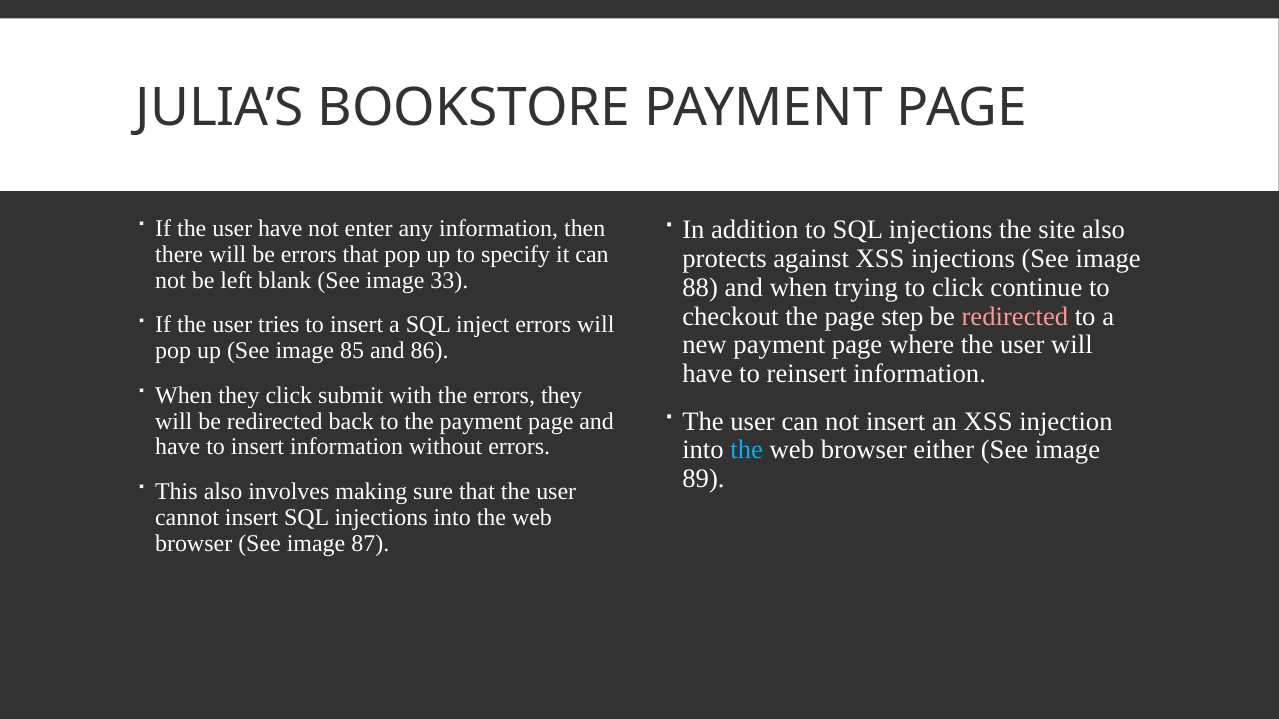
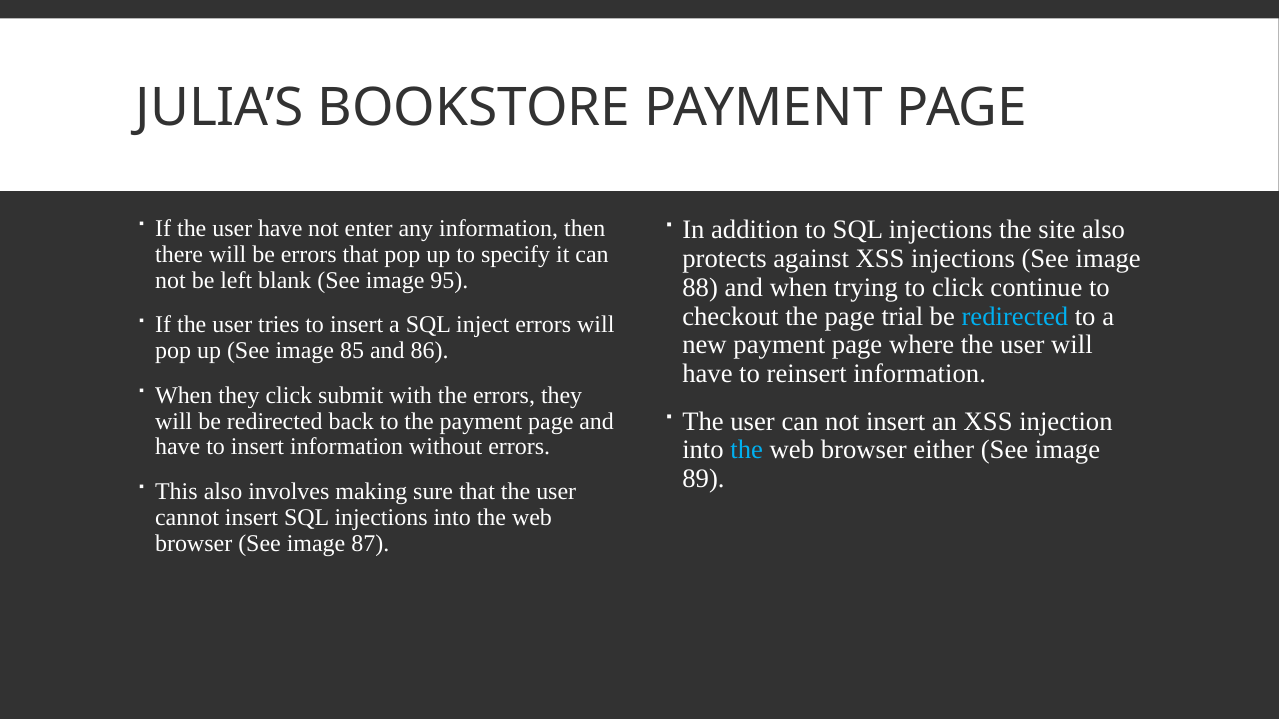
33: 33 -> 95 (449, 280)
step: step -> trial (902, 317)
redirected colour: pink -> light blue (1015, 317)
